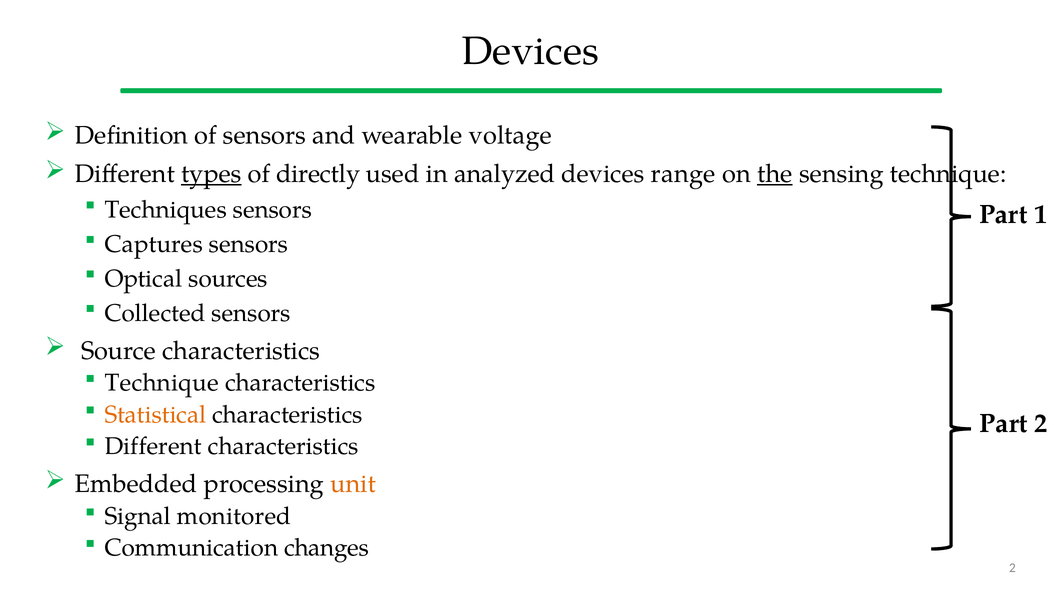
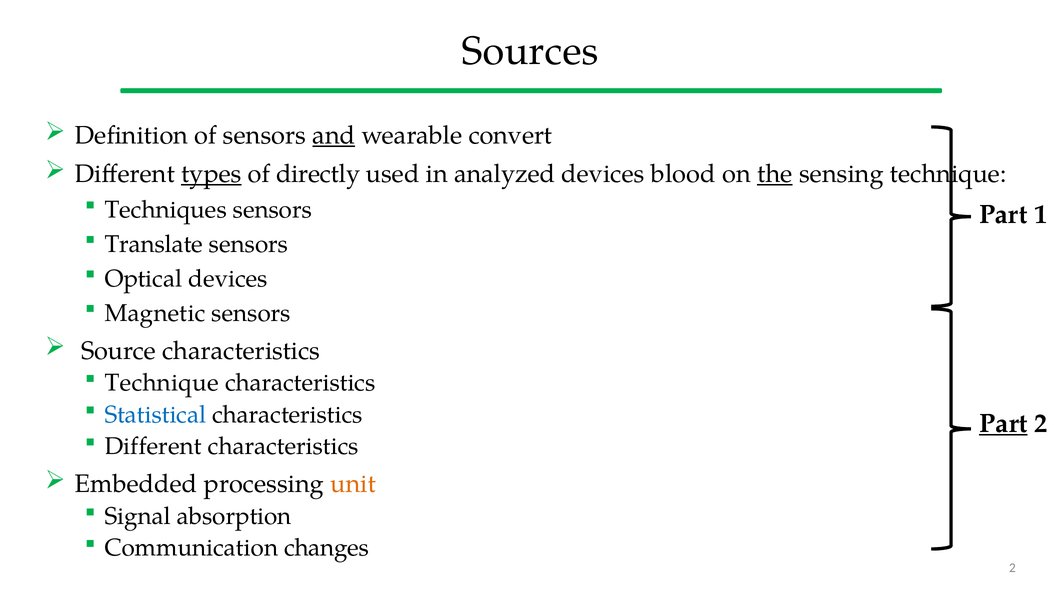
Devices: Devices -> Sources (530, 51)
and underline: none -> present (334, 136)
voltage: voltage -> convert (510, 136)
range: range -> blood (683, 174)
Captures: Captures -> Translate (154, 244)
Optical sources: sources -> devices (228, 279)
Collected: Collected -> Magnetic (155, 313)
Statistical colour: orange -> blue (155, 415)
Part underline: none -> present (1003, 423)
monitored: monitored -> absorption (234, 516)
